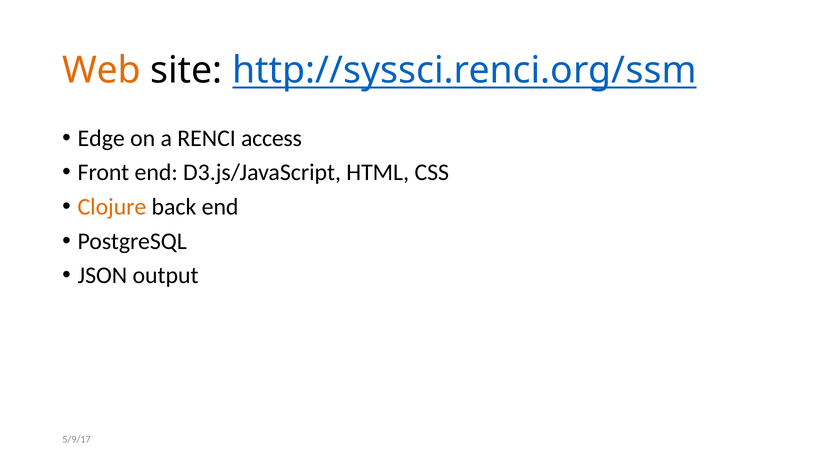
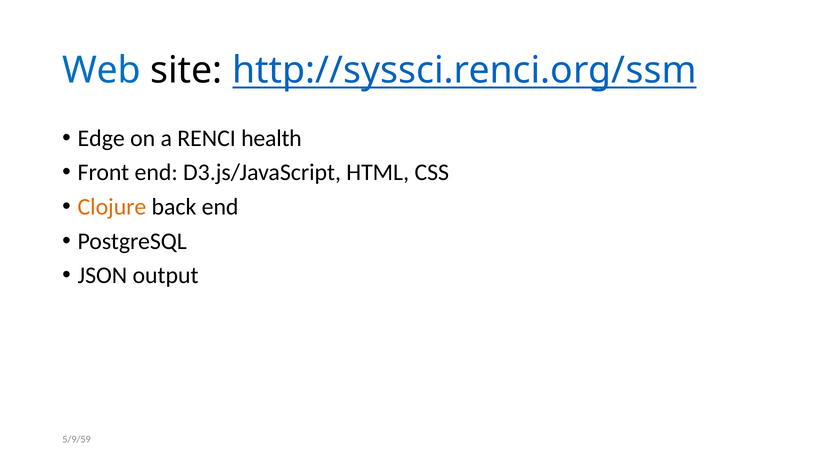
Web colour: orange -> blue (101, 70)
access: access -> health (271, 138)
5/9/17: 5/9/17 -> 5/9/59 (77, 439)
